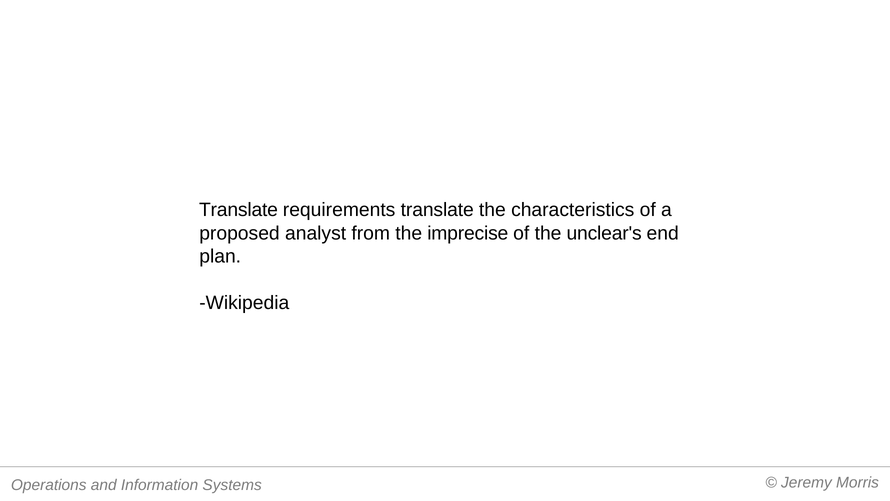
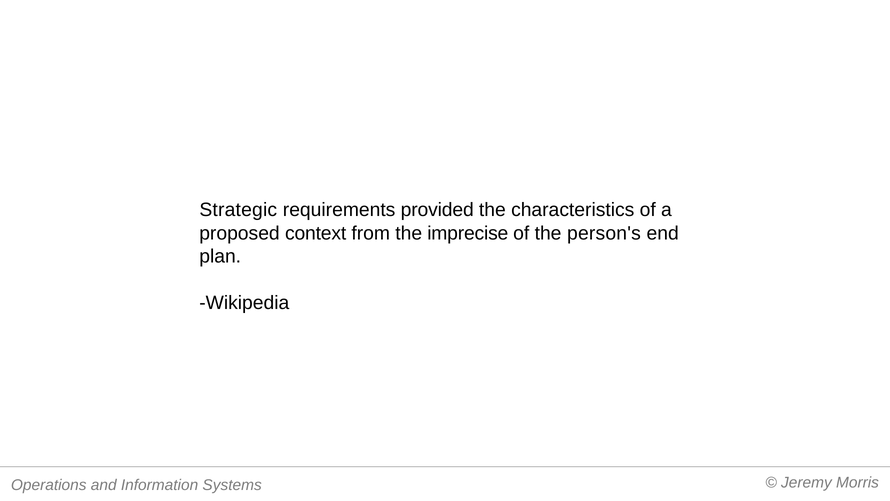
Translate: Translate -> Strategic (238, 210)
requirements translate: translate -> provided (437, 210)
analyst: analyst -> context (316, 233)
unclear's: unclear's -> person's (604, 233)
